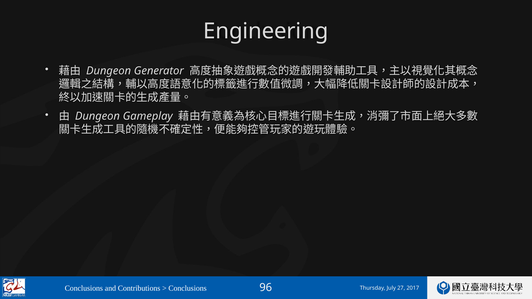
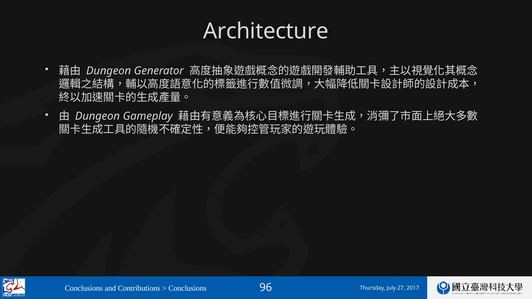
Engineering: Engineering -> Architecture (266, 31)
